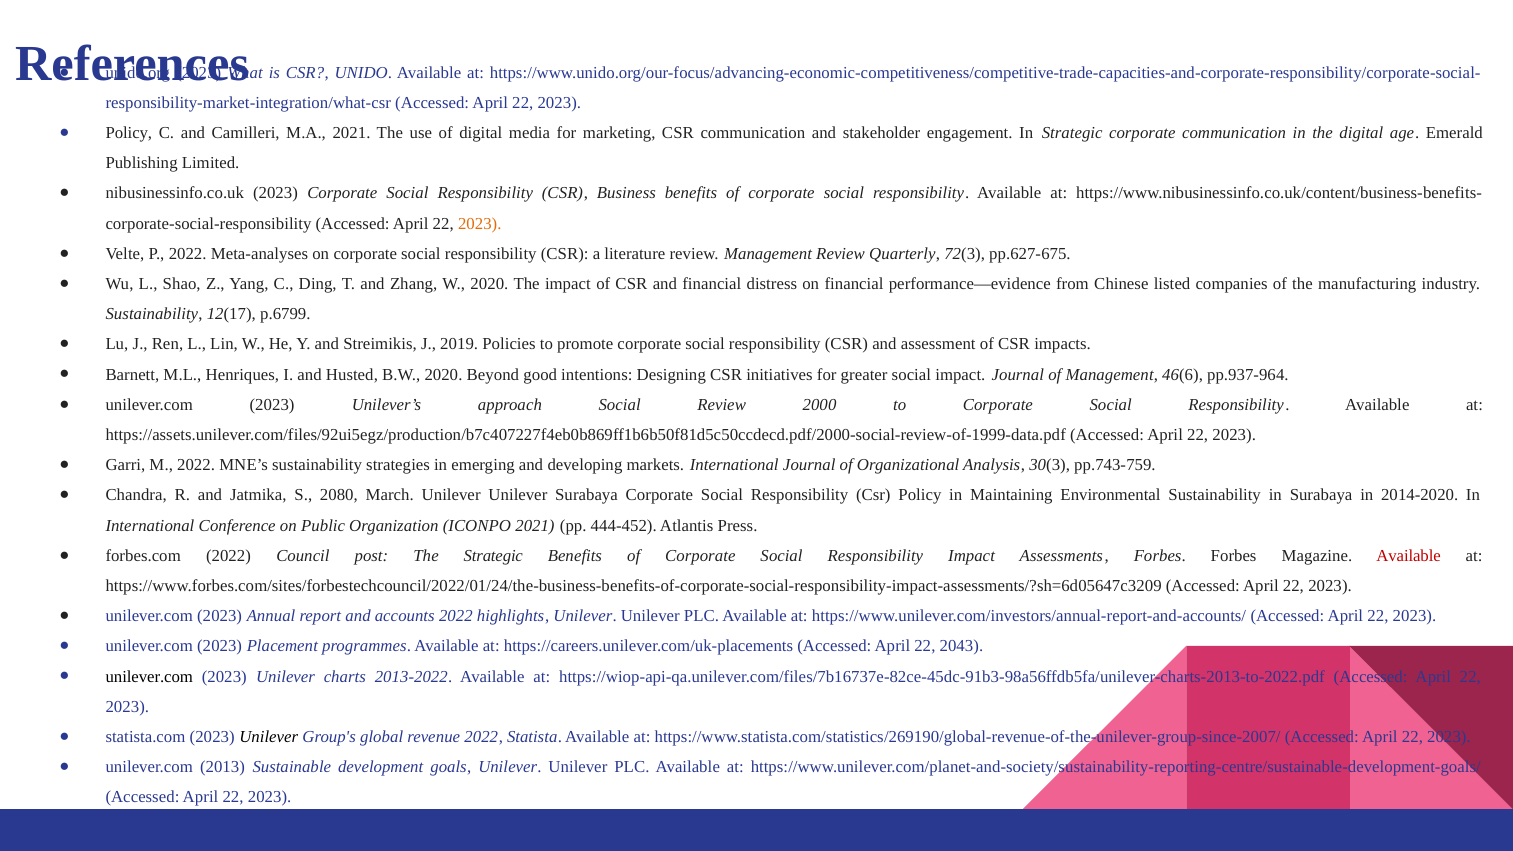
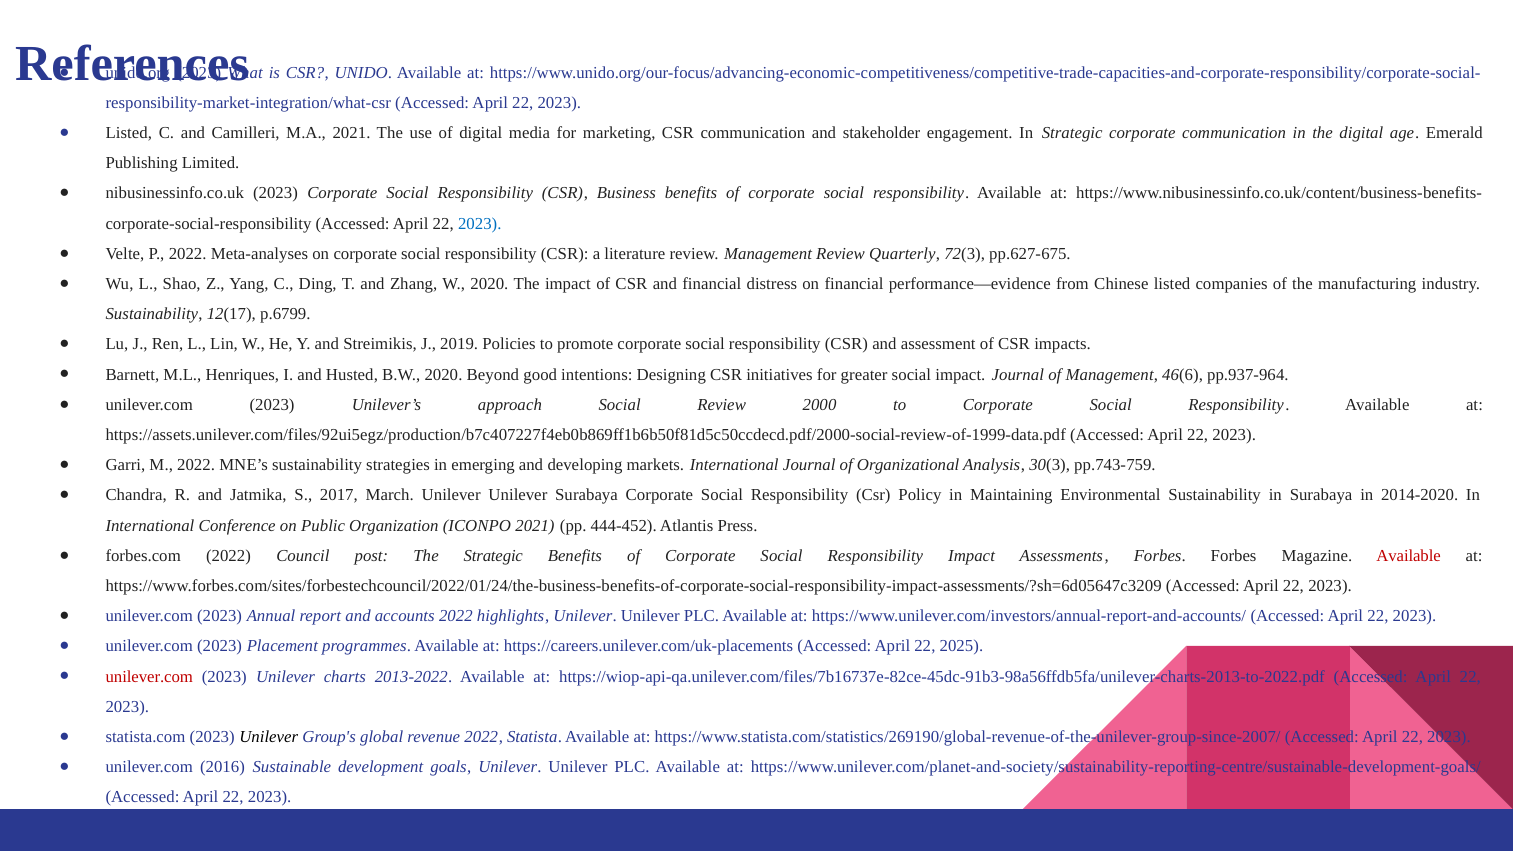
Policy: Policy -> Listed (129, 133)
2023 colour: orange -> blue (480, 224)
2080: 2080 -> 2017 (339, 495)
2043: 2043 -> 2025 (961, 646)
unilever.com colour: black -> red (149, 677)
2013: 2013 -> 2016 (222, 767)
